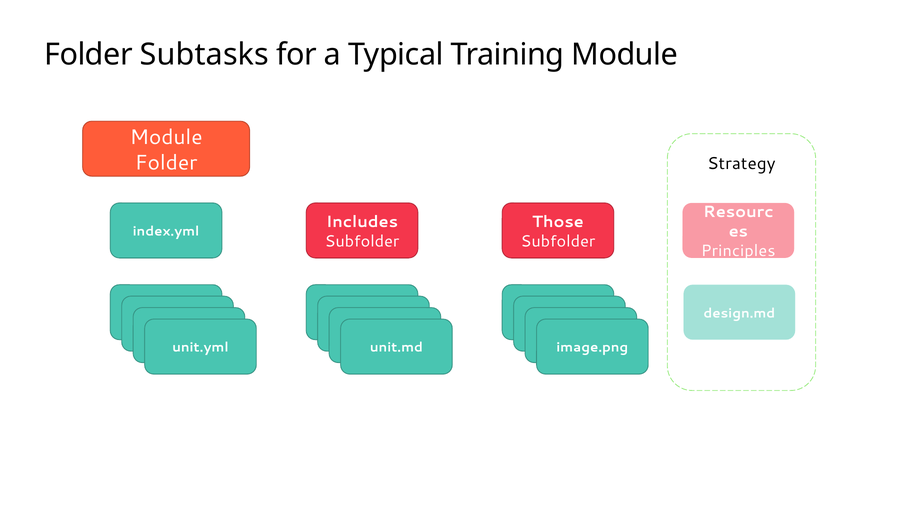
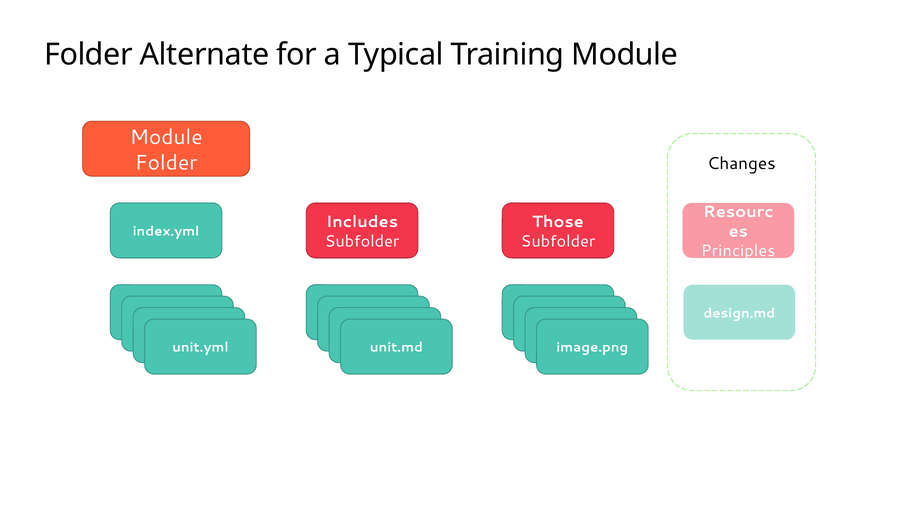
Subtasks: Subtasks -> Alternate (205, 55)
Strategy: Strategy -> Changes (741, 163)
